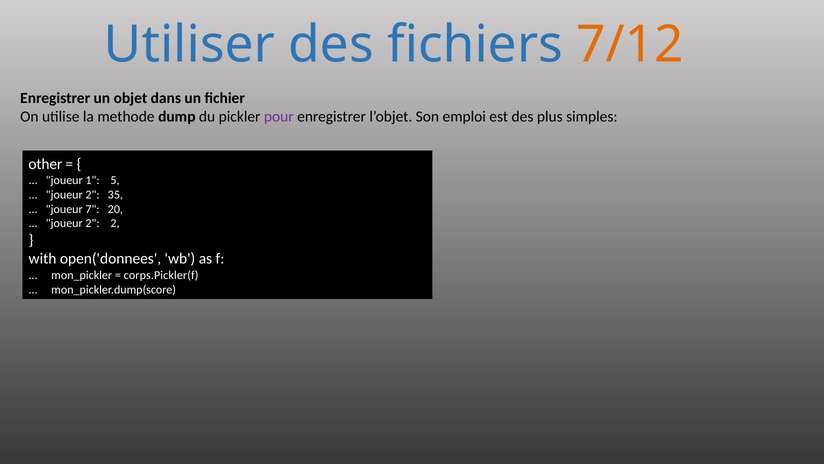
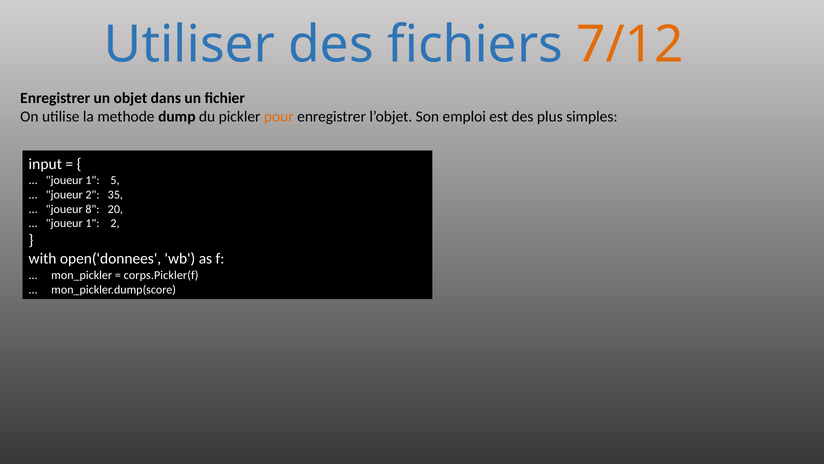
pour colour: purple -> orange (279, 117)
other: other -> input (45, 164)
7: 7 -> 8 (92, 209)
2: 2 -> 1 (92, 223)
